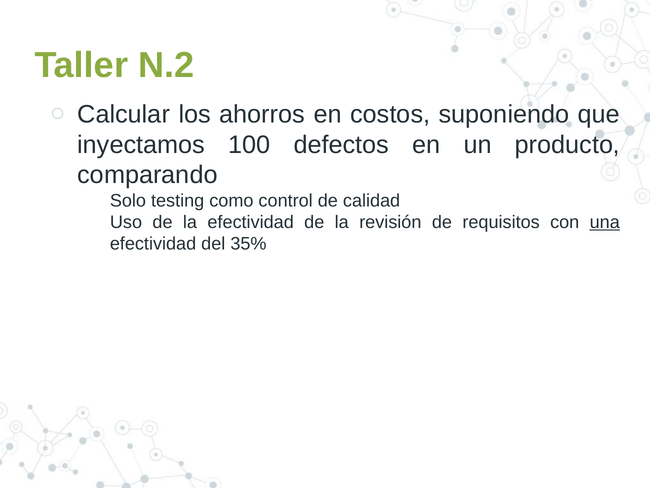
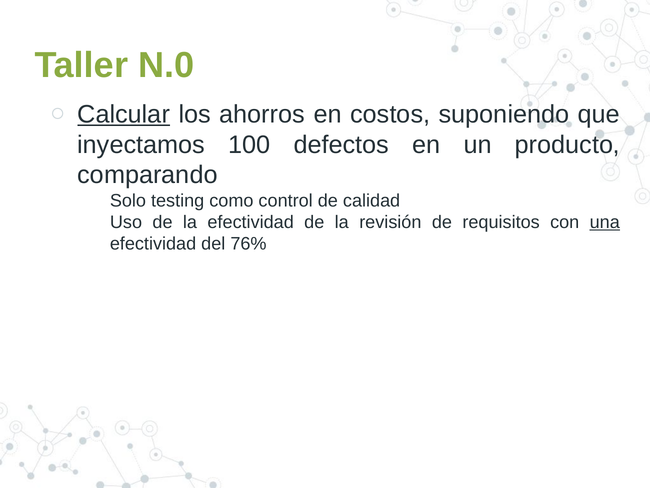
N.2: N.2 -> N.0 (166, 65)
Calcular underline: none -> present (124, 114)
35%: 35% -> 76% (248, 244)
